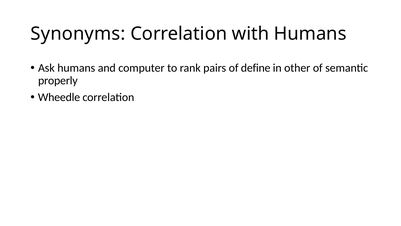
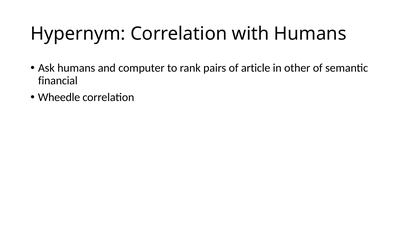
Synonyms: Synonyms -> Hypernym (78, 34)
define: define -> article (256, 68)
properly: properly -> financial (58, 80)
